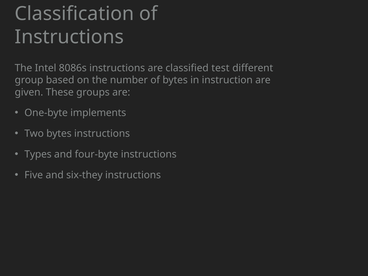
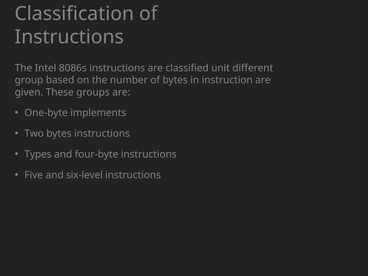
test: test -> unit (221, 68)
six-they: six-they -> six-level (84, 175)
